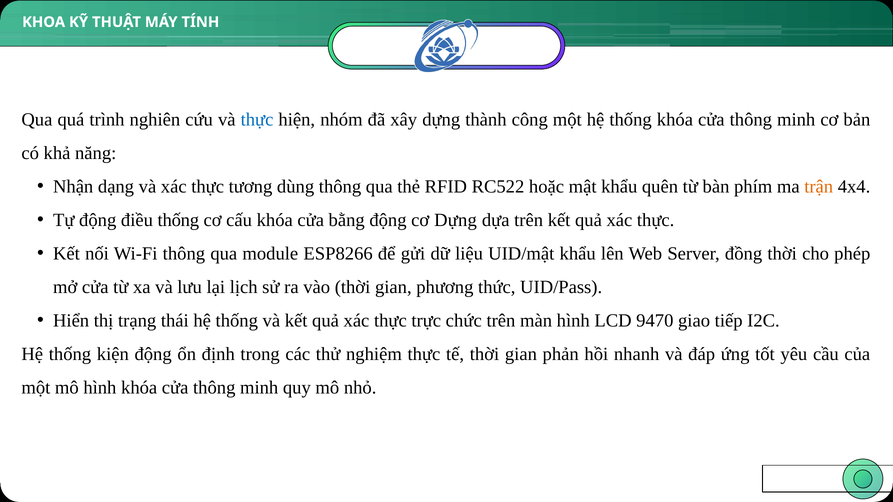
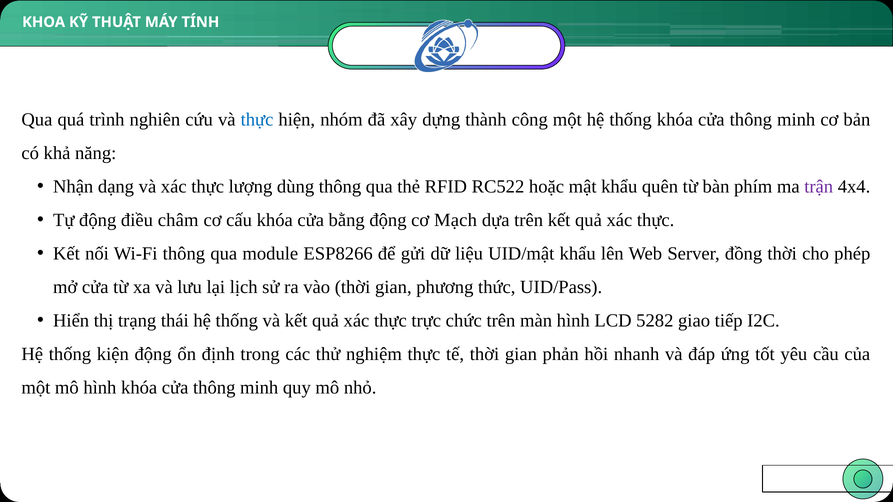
tương: tương -> lượng (251, 187)
trận colour: orange -> purple (819, 187)
điều thống: thống -> châm (178, 220)
cơ Dựng: Dựng -> Mạch (456, 220)
9470: 9470 -> 5282 (655, 321)
